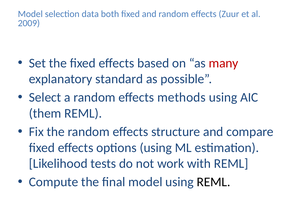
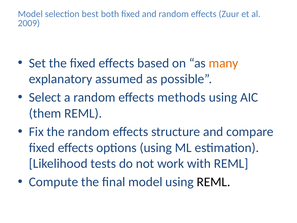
data: data -> best (90, 14)
many colour: red -> orange (224, 63)
standard: standard -> assumed (119, 79)
